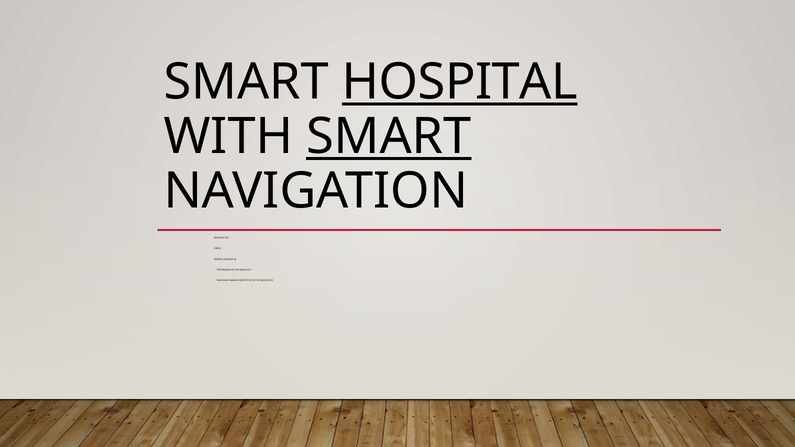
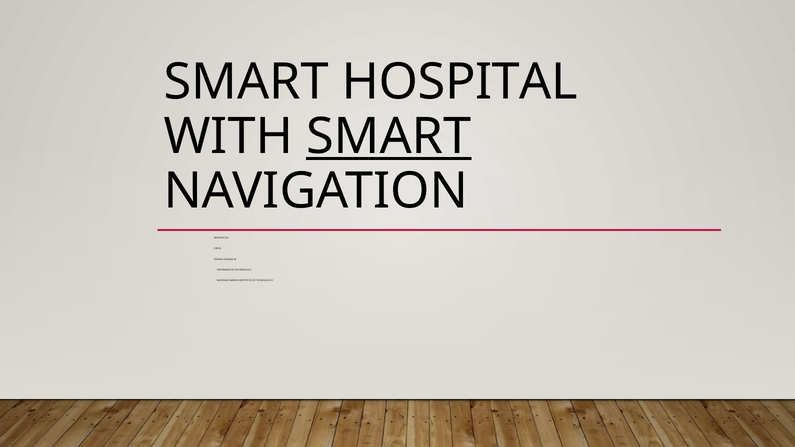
HOSPITAL underline: present -> none (460, 82)
